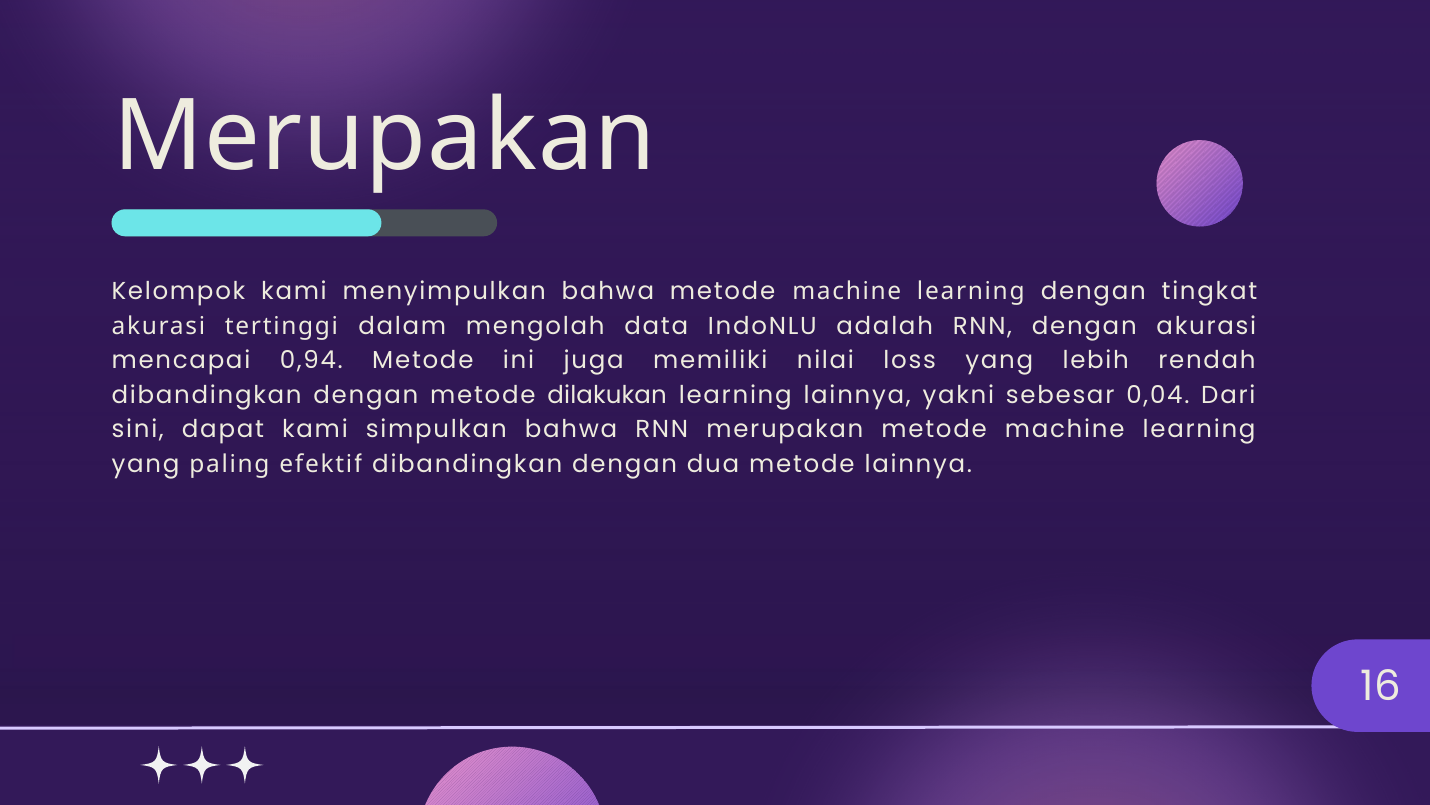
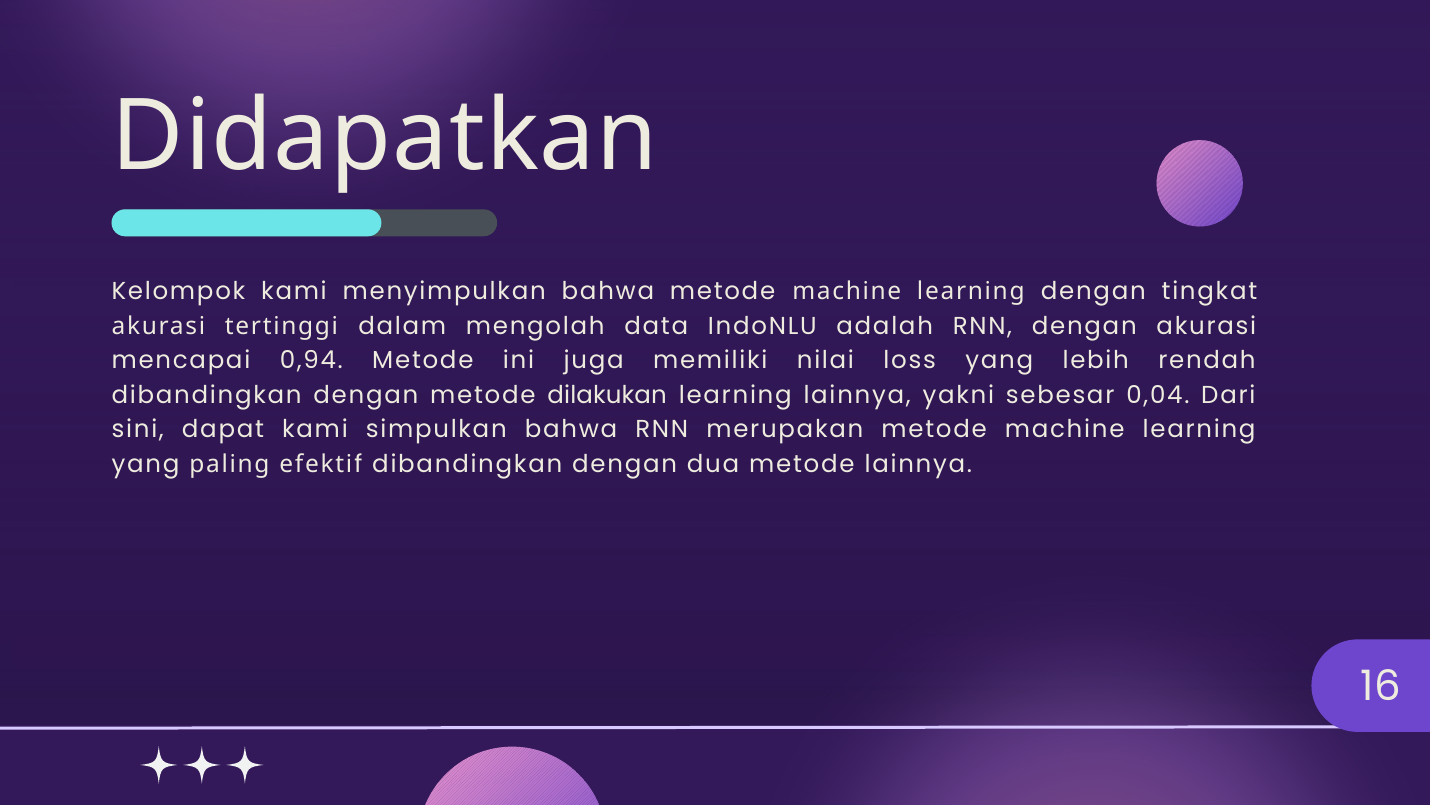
Merupakan: Merupakan -> Didapatkan (385, 136)
